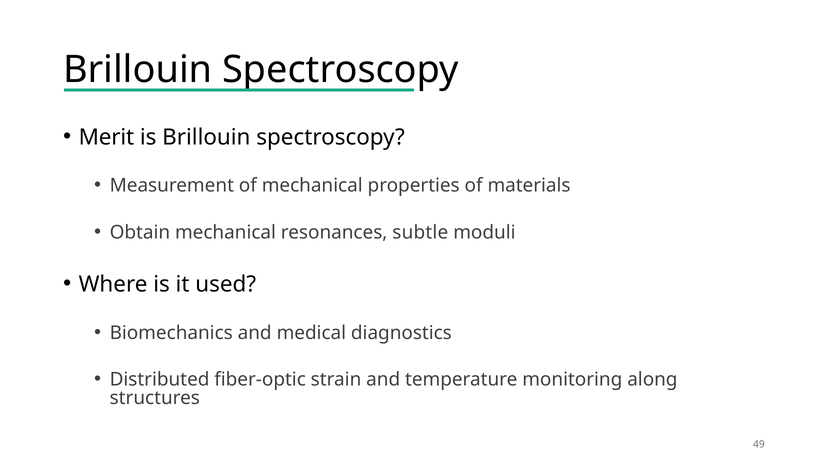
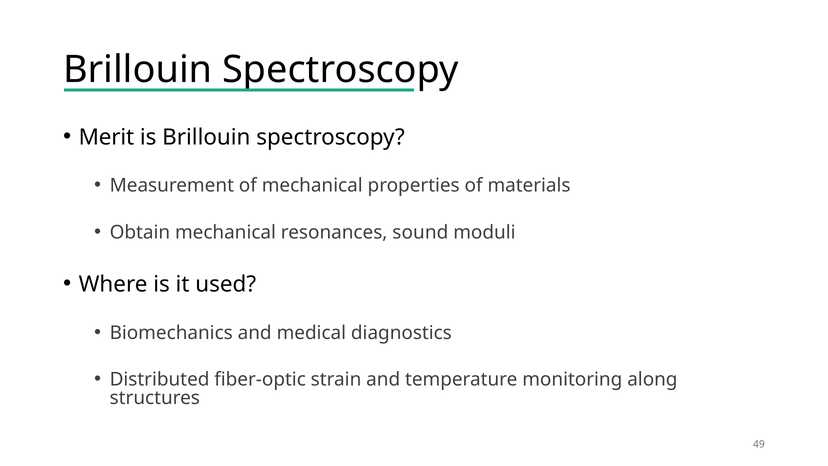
subtle: subtle -> sound (420, 232)
